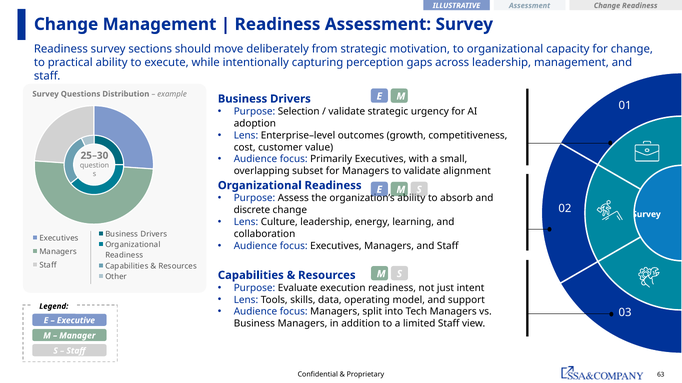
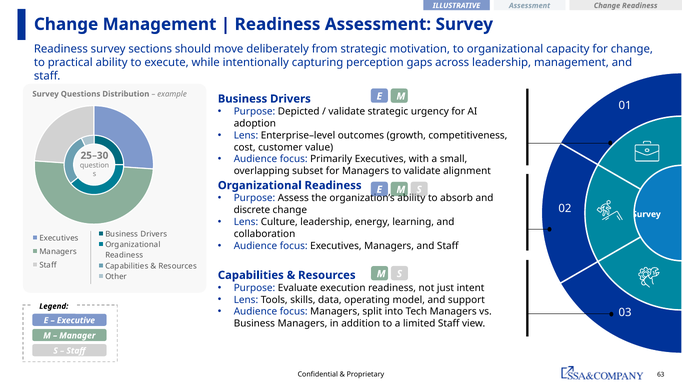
Selection: Selection -> Depicted (299, 112)
